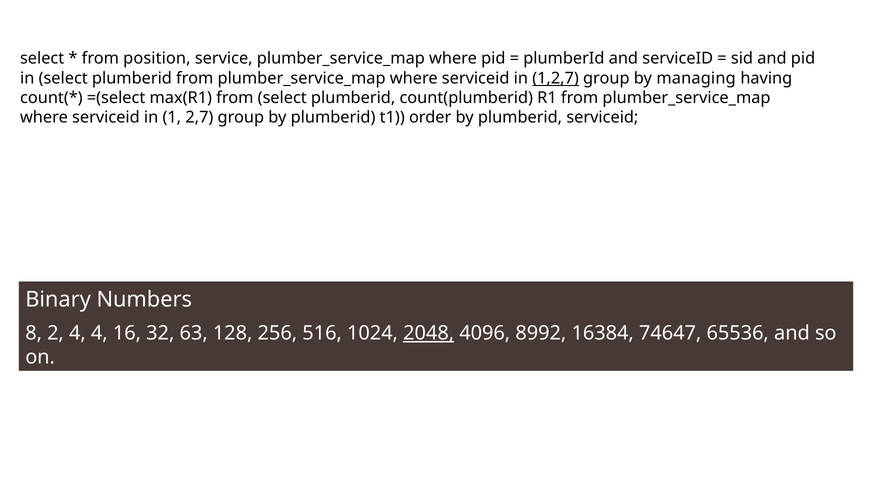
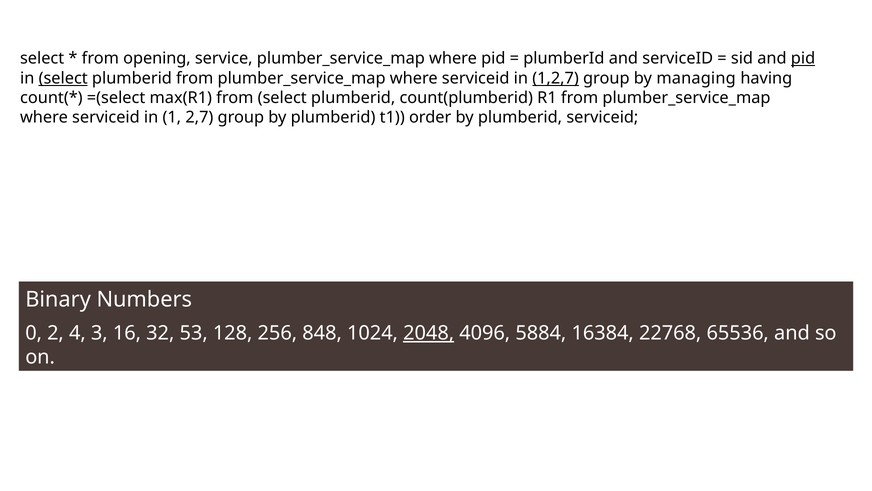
position: position -> opening (157, 59)
pid underline: none -> present (803, 59)
select underline: none -> present (63, 78)
8: 8 -> 0 (34, 333)
4 4: 4 -> 3 (99, 333)
63: 63 -> 53 (194, 333)
516: 516 -> 848 (322, 333)
8992: 8992 -> 5884 (541, 333)
74647: 74647 -> 22768 (670, 333)
